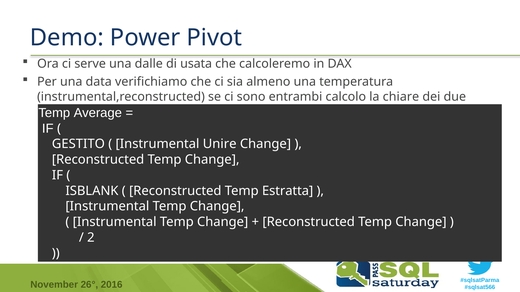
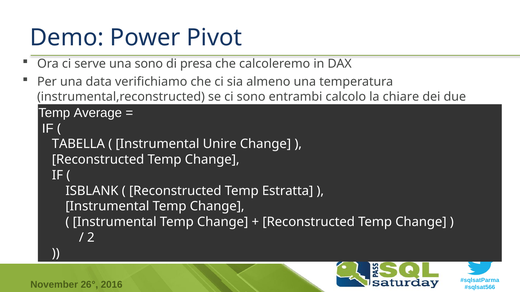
una dalle: dalle -> sono (149, 64)
usata: usata -> presa (196, 64)
GESTITO: GESTITO -> TABELLA (78, 144)
